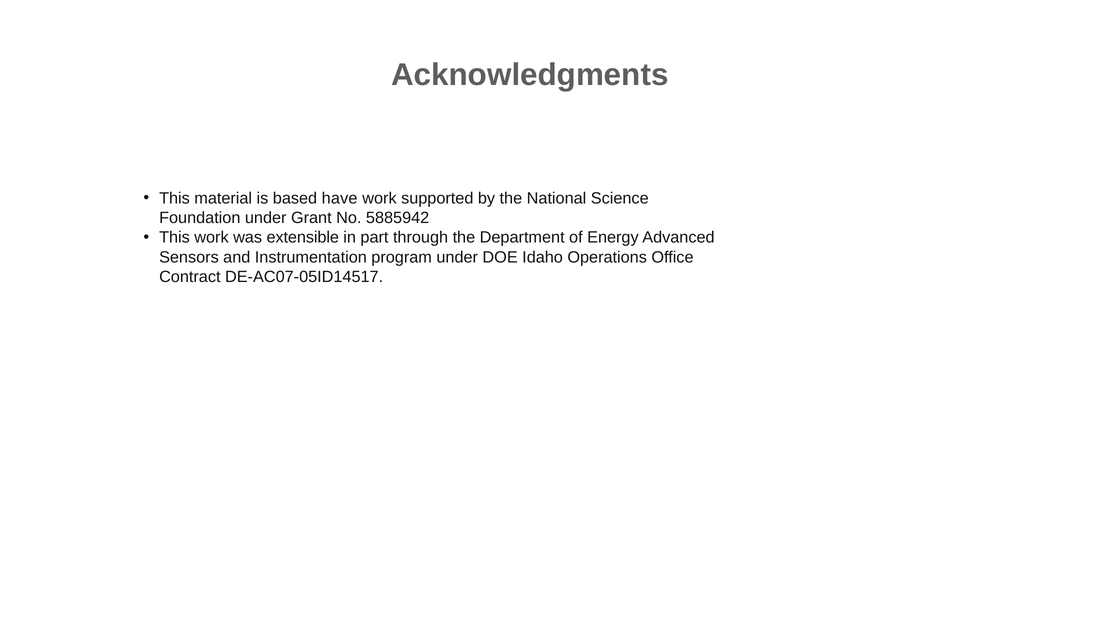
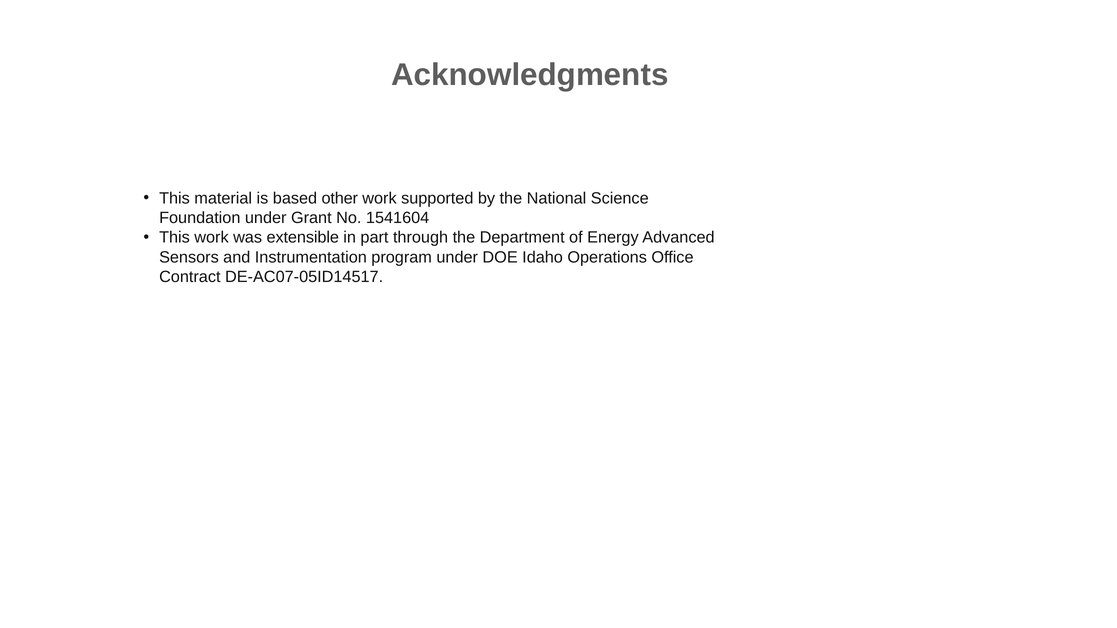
have: have -> other (340, 199)
5885942: 5885942 -> 1541604 (398, 218)
